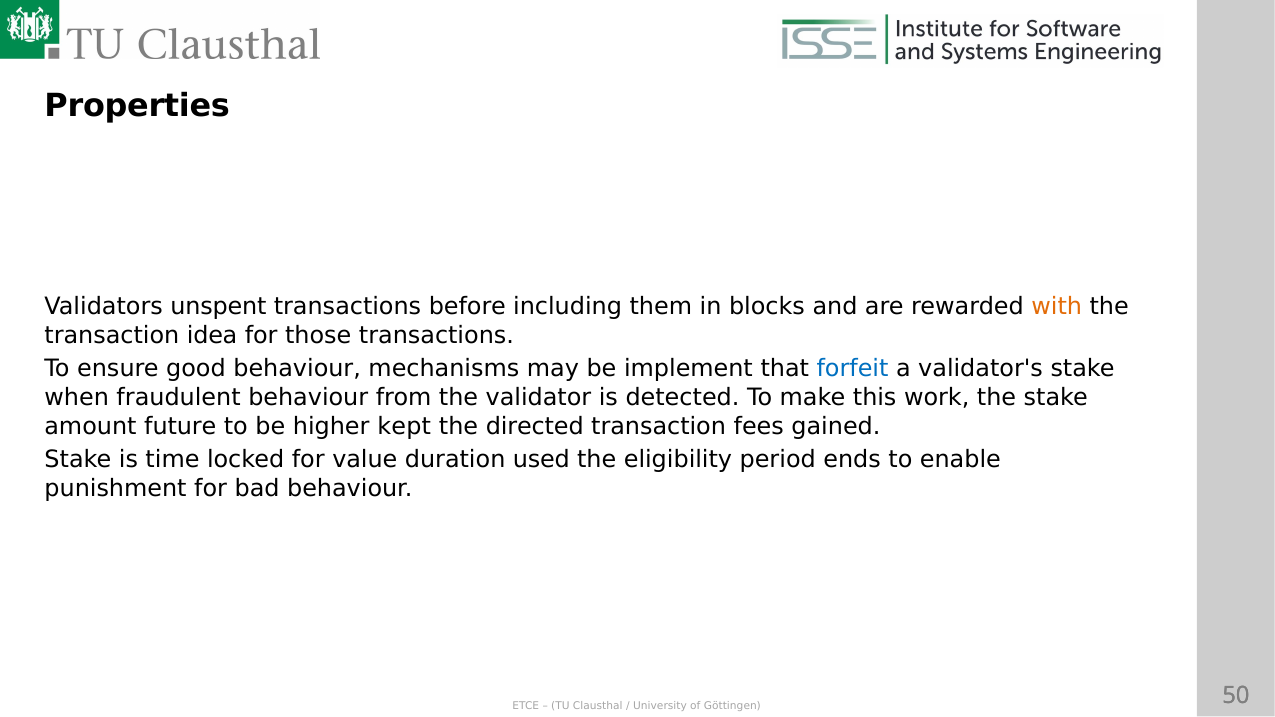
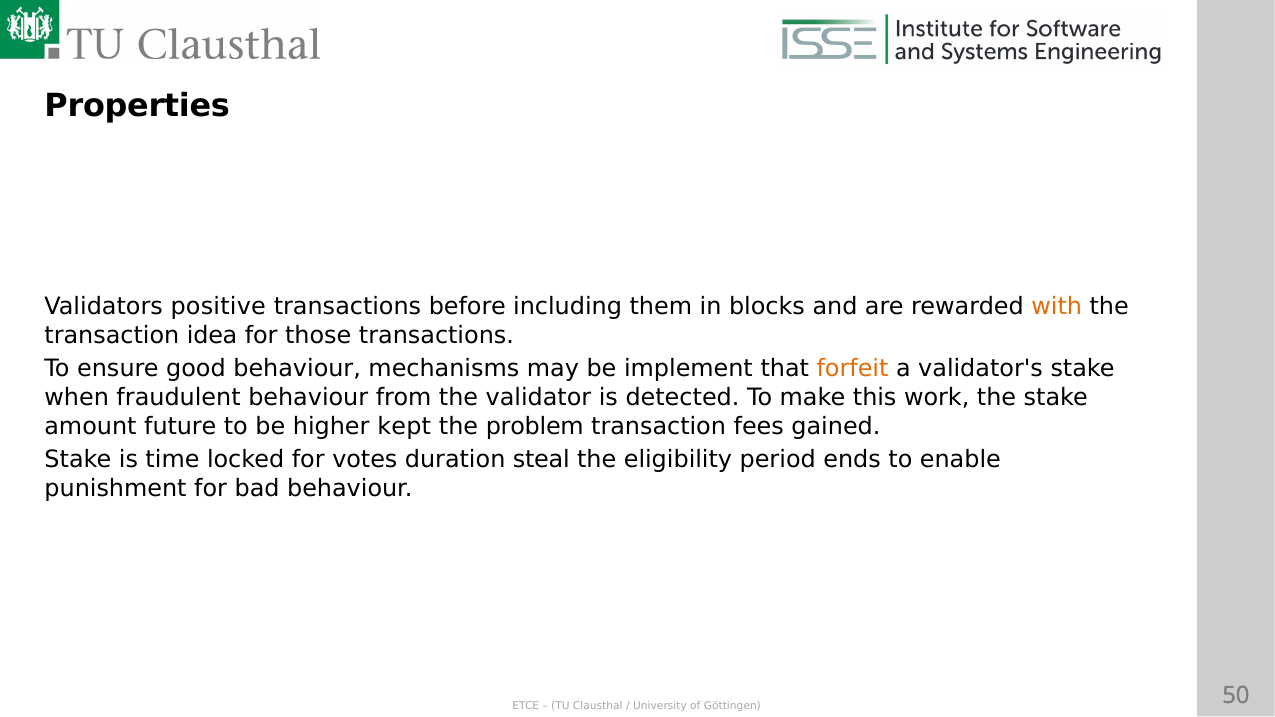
unspent: unspent -> positive (218, 307)
forfeit colour: blue -> orange (853, 369)
directed: directed -> problem (535, 426)
value: value -> votes (365, 460)
used: used -> steal (541, 460)
